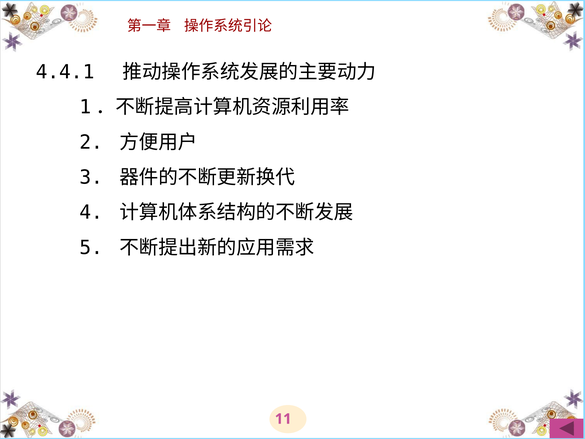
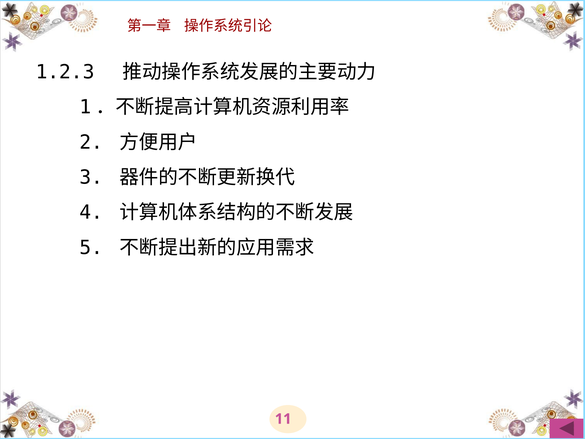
4.4.1: 4.4.1 -> 1.2.3 (65, 72)
